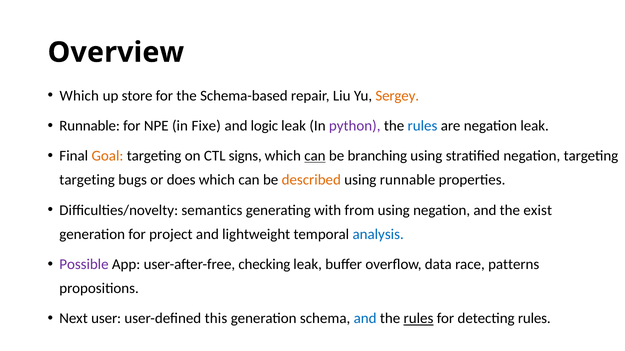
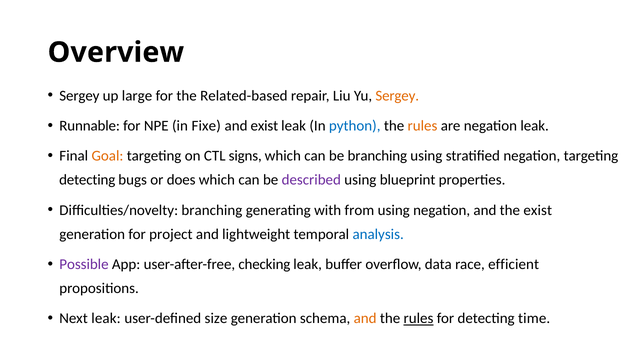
Which: Which -> Sergey (79, 96)
store: store -> large (137, 96)
Schema-based: Schema-based -> Related-based (244, 96)
and logic: logic -> exist (264, 126)
python colour: purple -> blue (355, 126)
rules colour: blue -> orange (423, 126)
can underline: present -> none (315, 156)
targeting: targeting -> detecting (87, 180)
described colour: orange -> purple (311, 180)
using runnable: runnable -> blueprint (408, 180)
Difficulties/novelty semantics: semantics -> branching (212, 210)
patterns: patterns -> efficient (514, 265)
Next user: user -> leak (106, 319)
this: this -> size (216, 319)
and colour: blue -> orange (365, 319)
detecting rules: rules -> time (534, 319)
